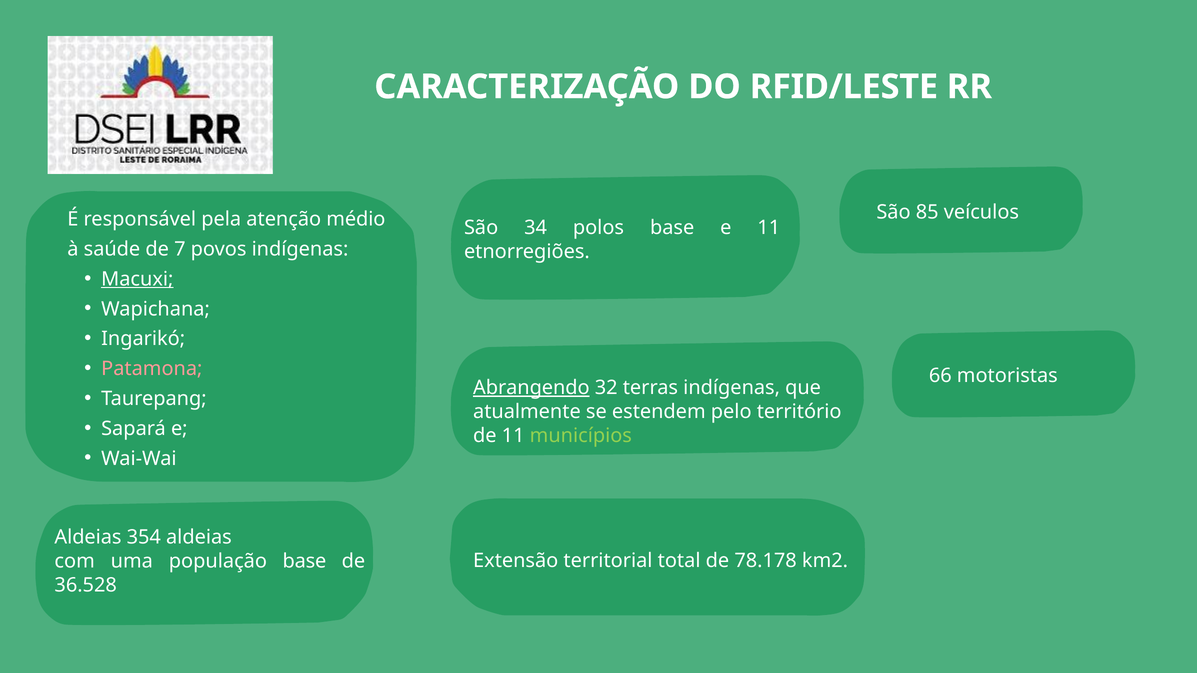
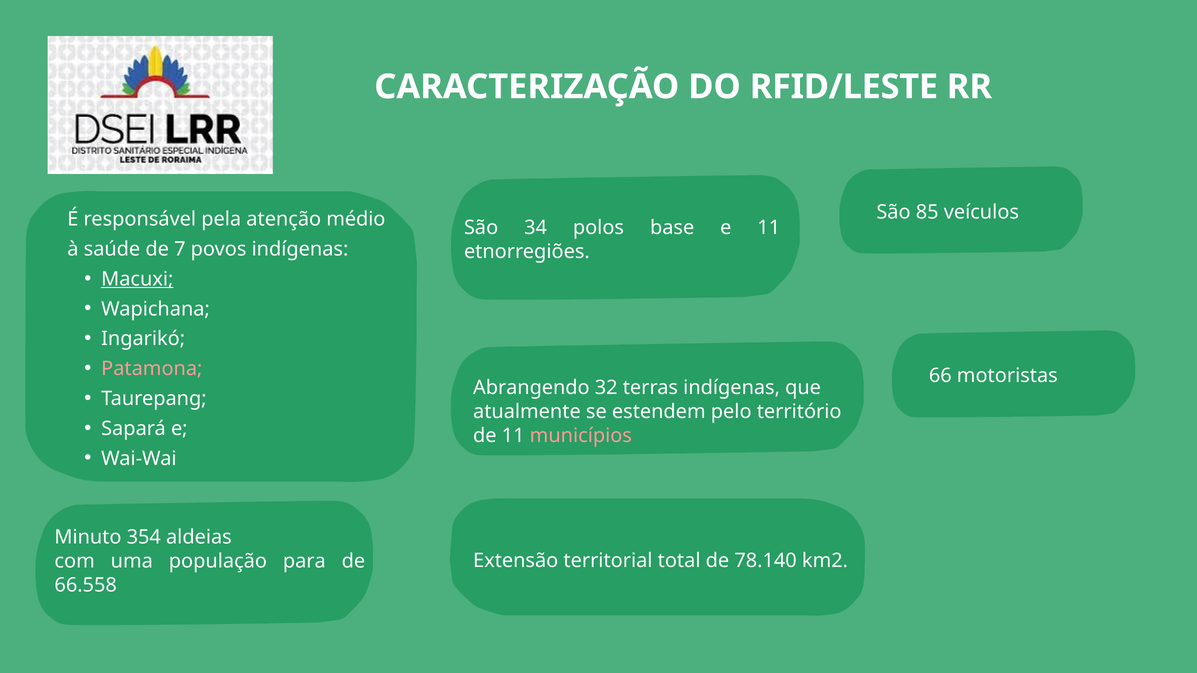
Abrangendo underline: present -> none (531, 388)
municípios colour: light green -> pink (581, 436)
Aldeias: Aldeias -> Minuto (88, 537)
78.178: 78.178 -> 78.140 (766, 561)
população base: base -> para (304, 561)
36.528: 36.528 -> 66.558 (86, 585)
